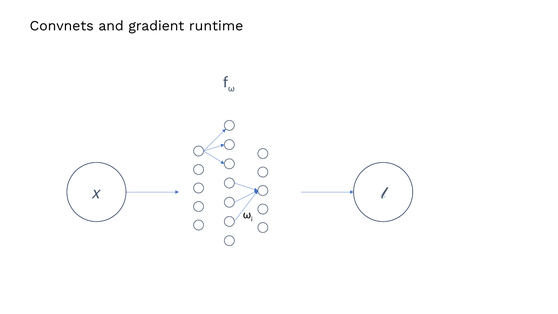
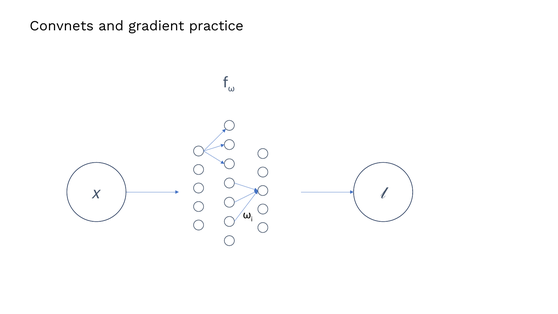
runtime: runtime -> practice (216, 26)
